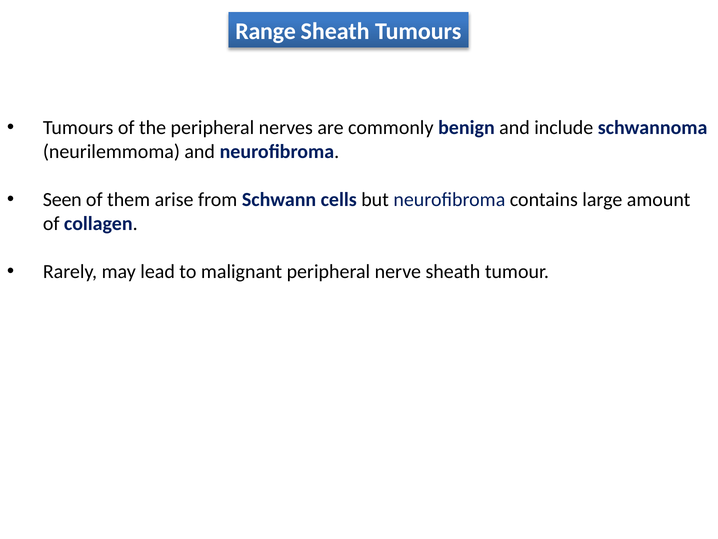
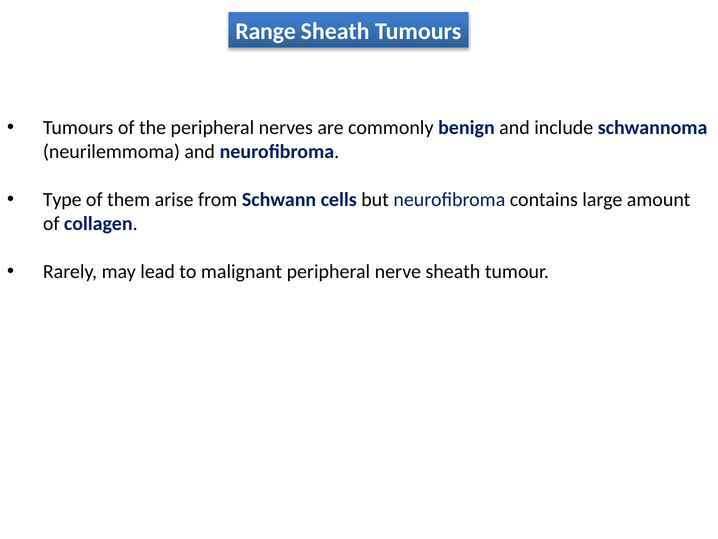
Seen: Seen -> Type (62, 200)
